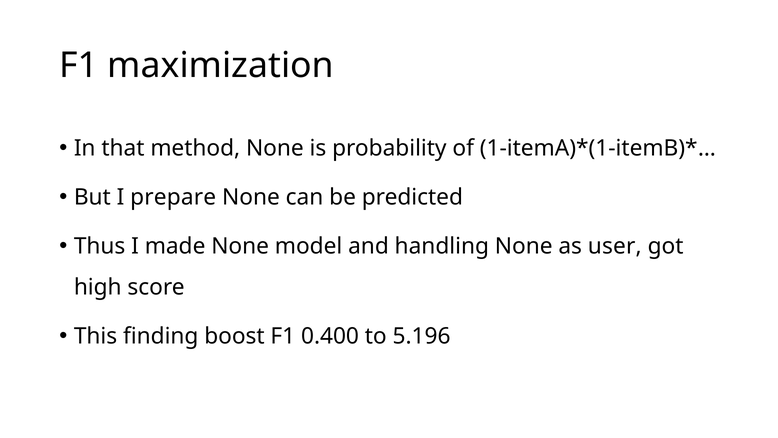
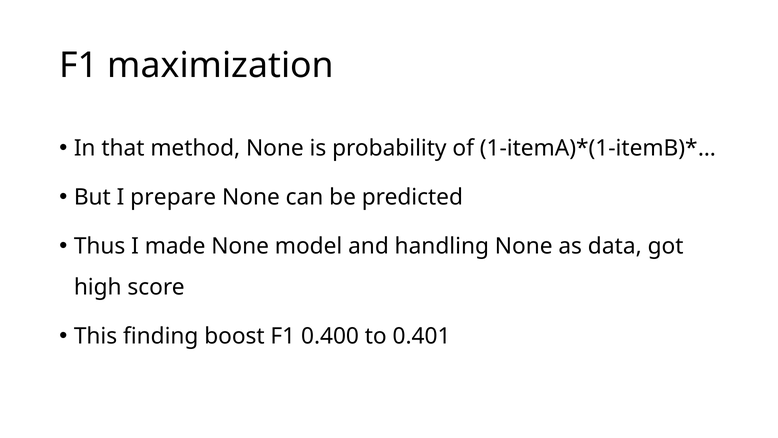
user: user -> data (615, 246)
5.196: 5.196 -> 0.401 (422, 336)
